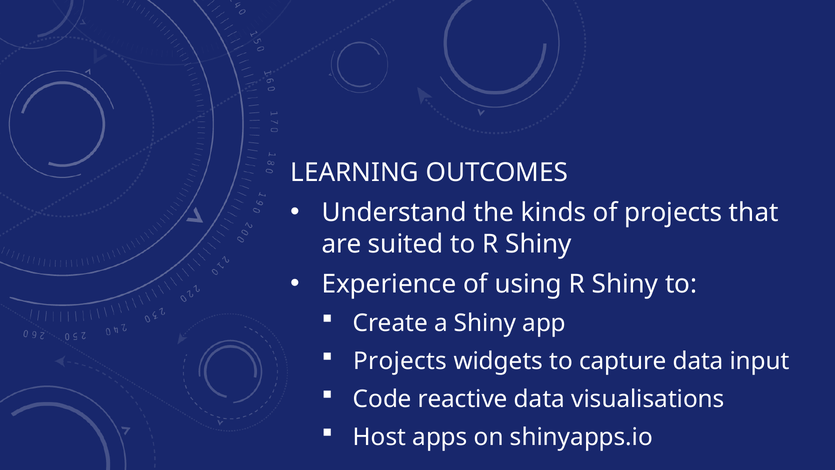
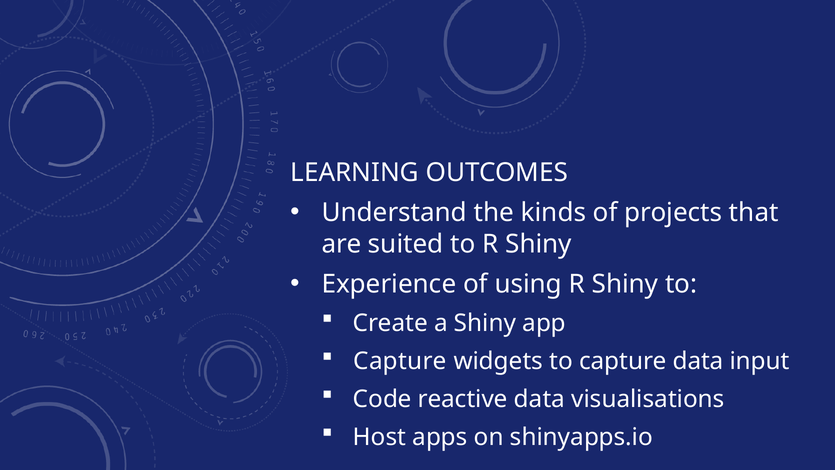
Projects: Projects -> Capture (400, 361)
